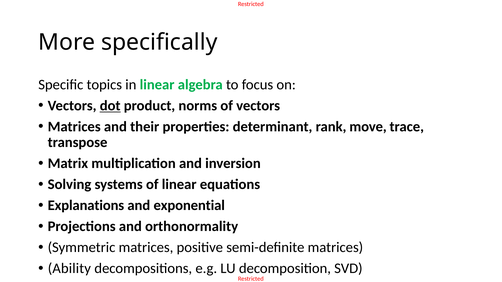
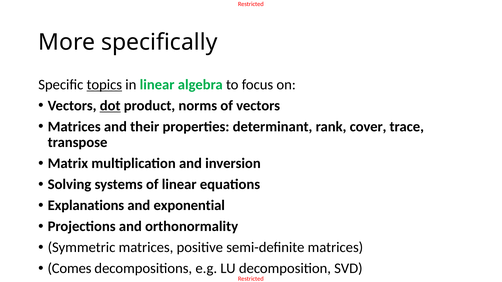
topics underline: none -> present (104, 85)
move: move -> cover (368, 127)
Ability: Ability -> Comes (69, 269)
